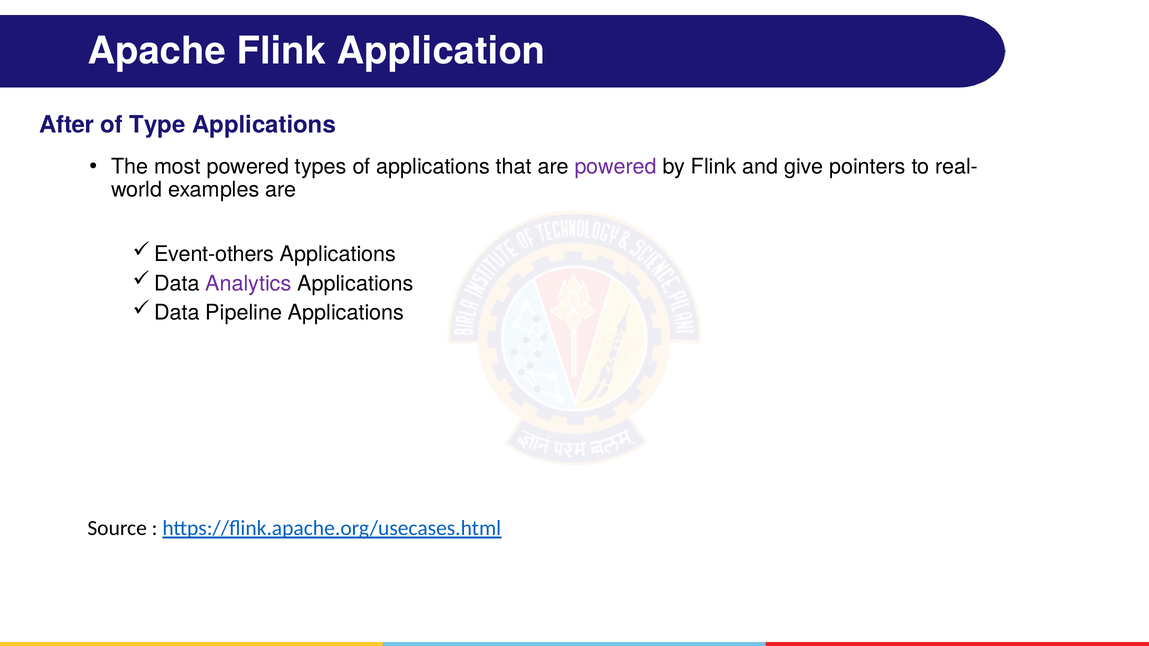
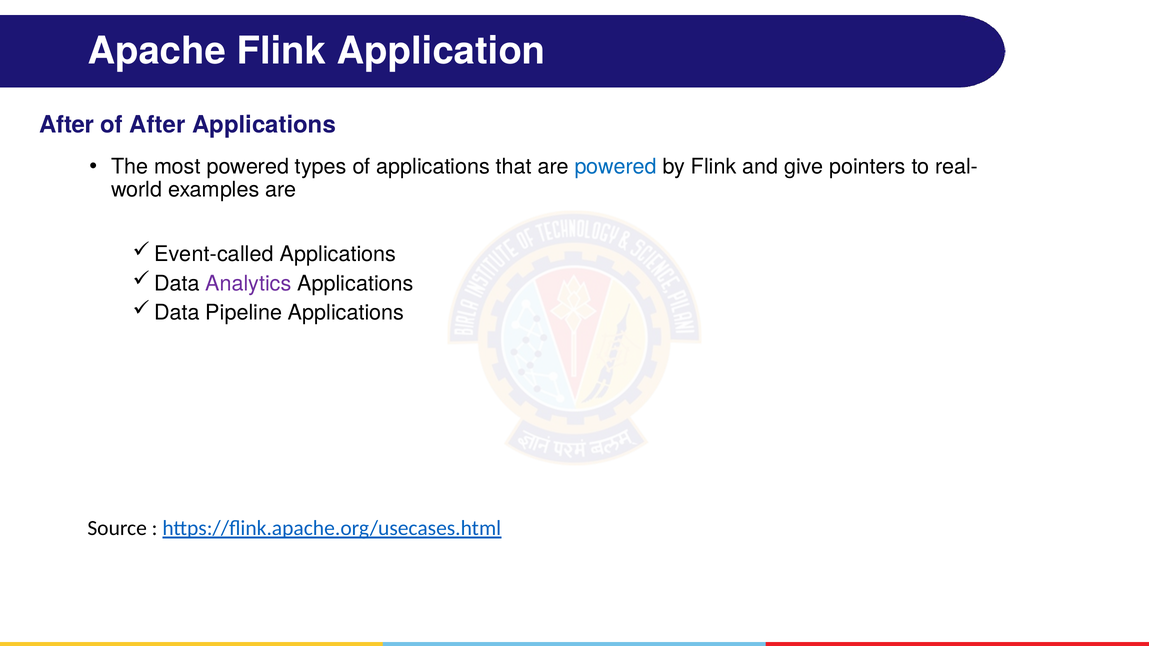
of Type: Type -> After (157, 125)
powered colour: purple -> blue (616, 167)
Event-others: Event-others -> Event-called (214, 254)
